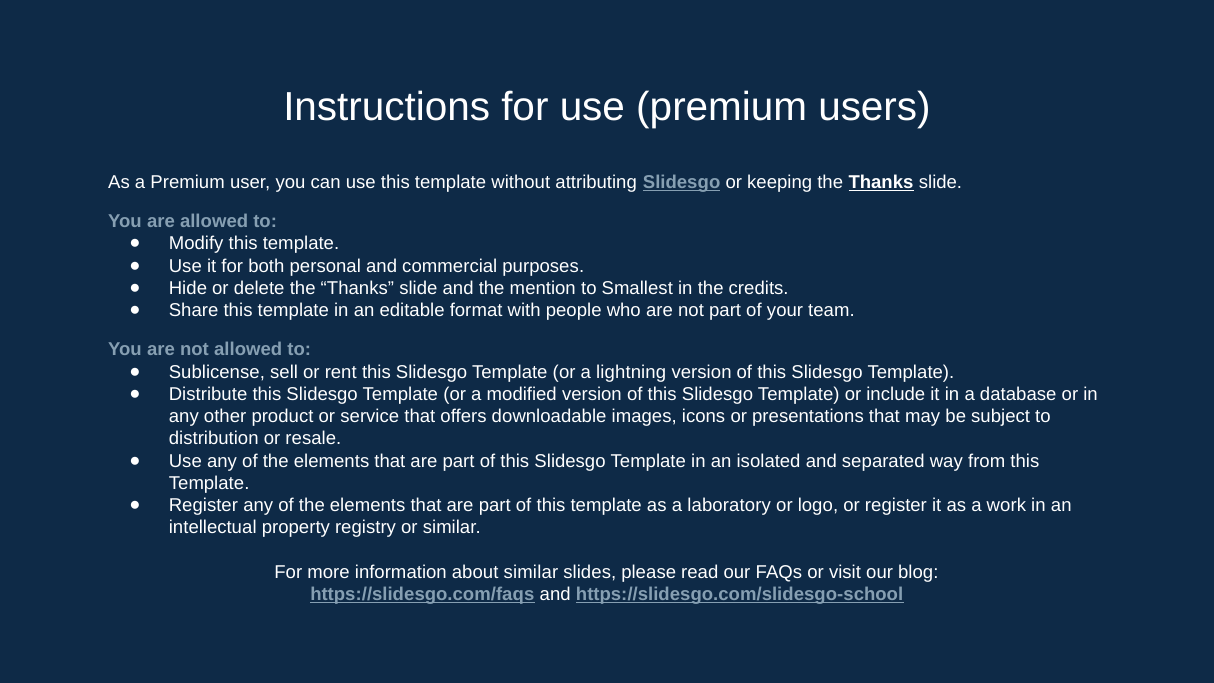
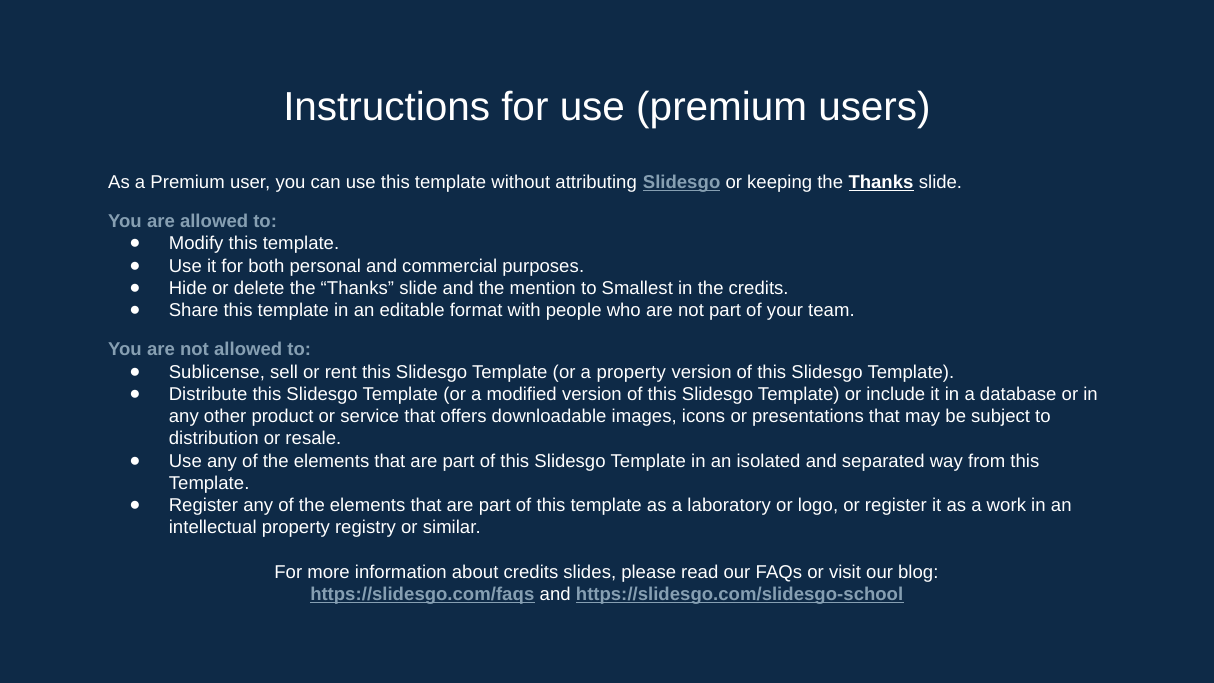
a lightning: lightning -> property (631, 372)
about similar: similar -> credits (531, 572)
